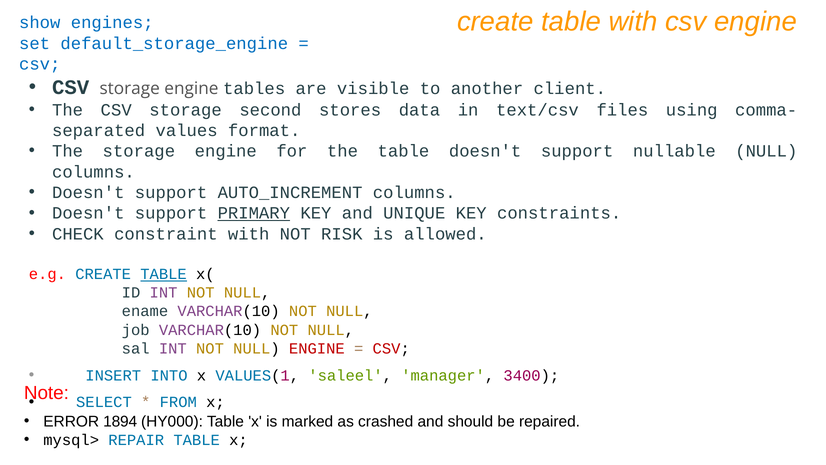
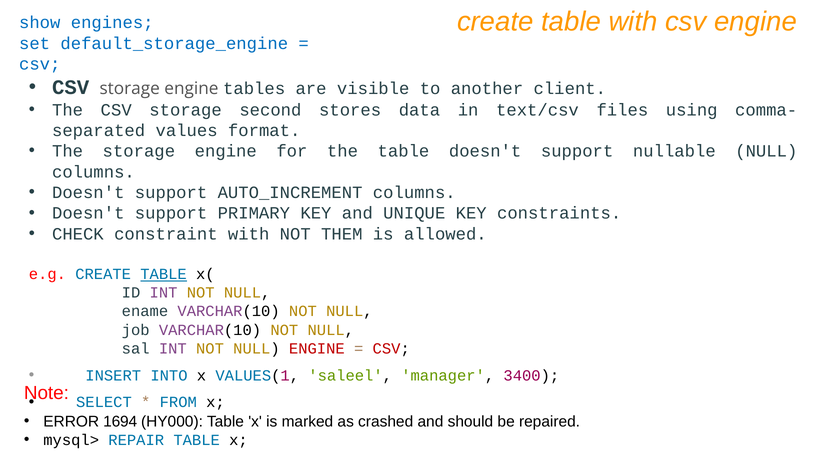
PRIMARY underline: present -> none (254, 213)
RISK: RISK -> THEM (342, 234)
1894: 1894 -> 1694 (120, 421)
